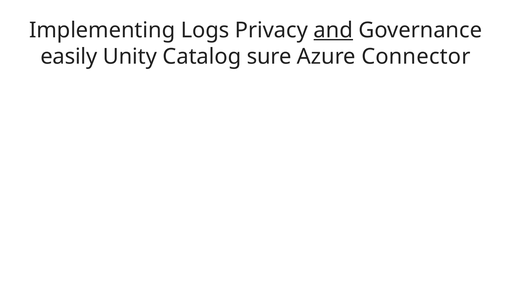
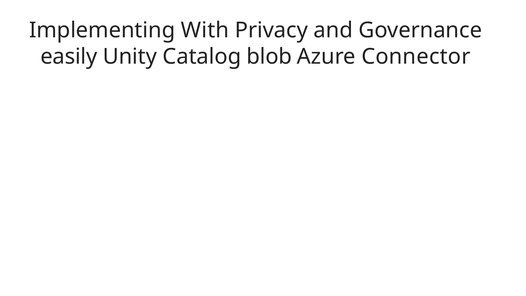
Logs: Logs -> With (205, 30)
and underline: present -> none (333, 30)
sure: sure -> blob (269, 57)
